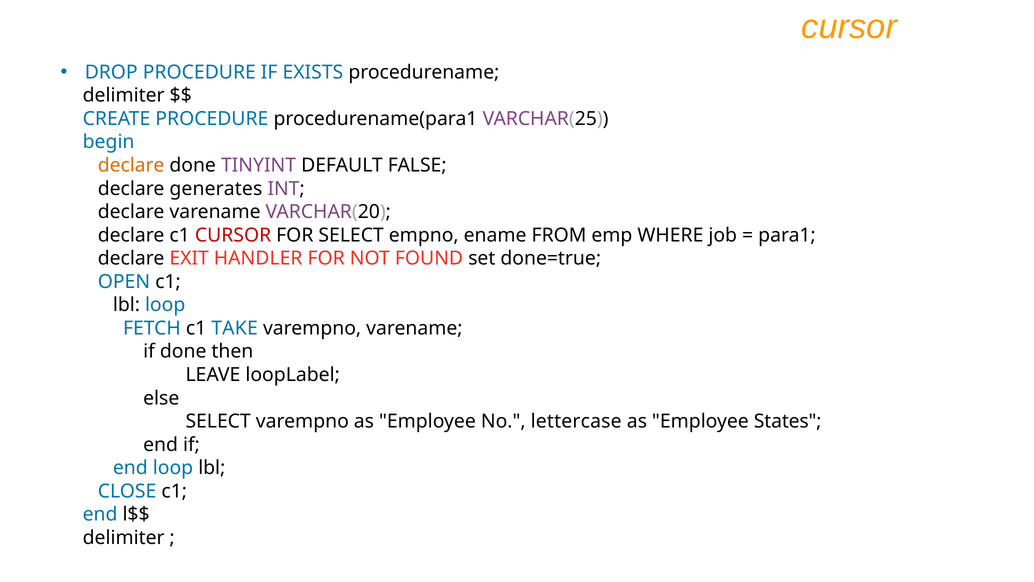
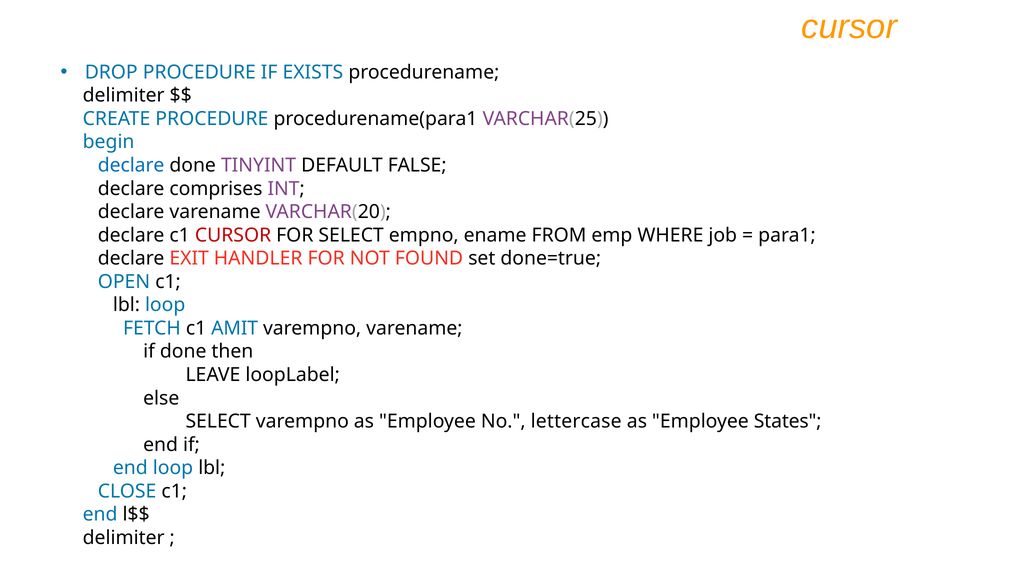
declare colour: orange -> blue (131, 165)
generates: generates -> comprises (216, 188)
TAKE: TAKE -> AMIT (235, 328)
